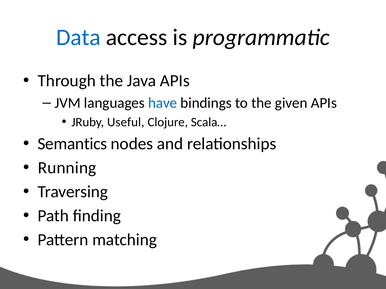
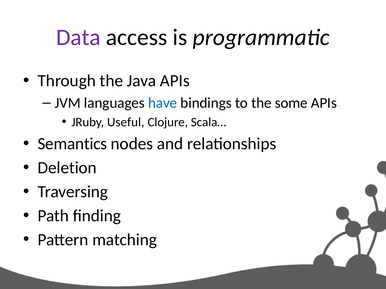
Data colour: blue -> purple (78, 37)
given: given -> some (291, 103)
Running: Running -> Deletion (67, 168)
